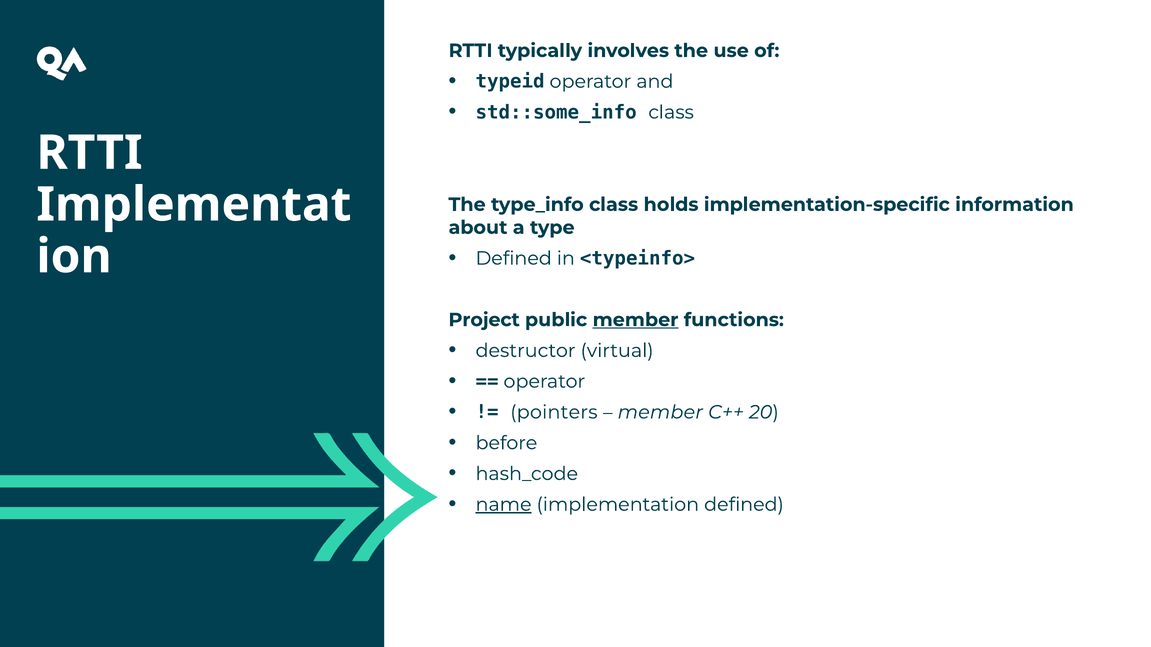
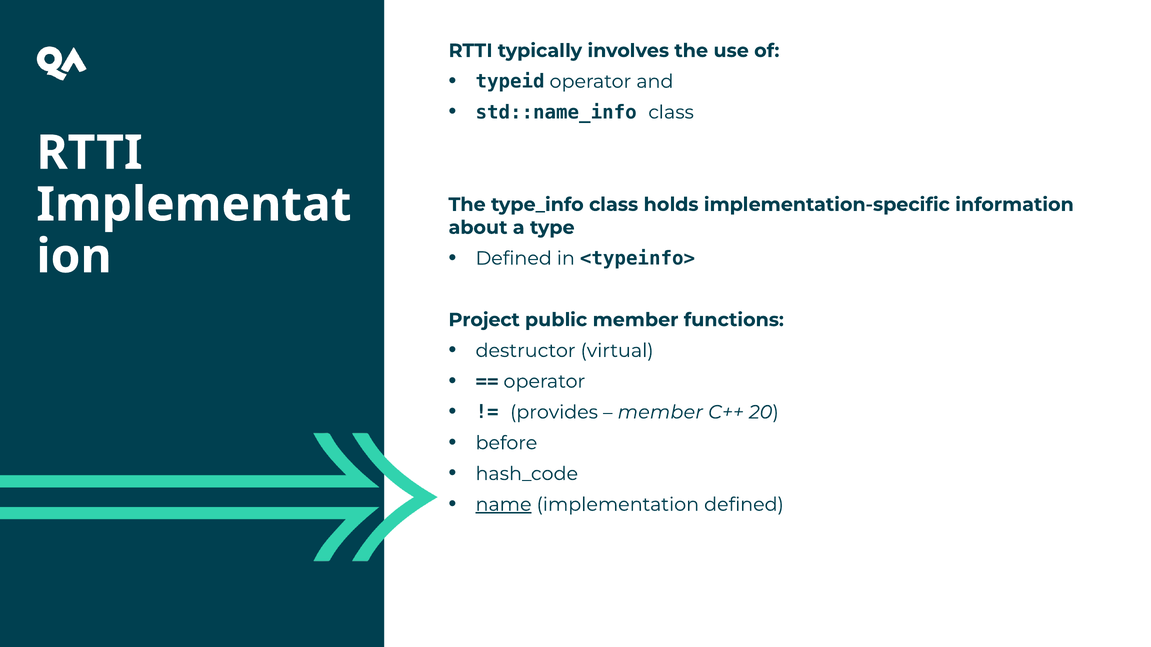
std::some_info: std::some_info -> std::name_info (556, 112)
member underline: present -> none (636, 320)
pointers: pointers -> provides (554, 412)
